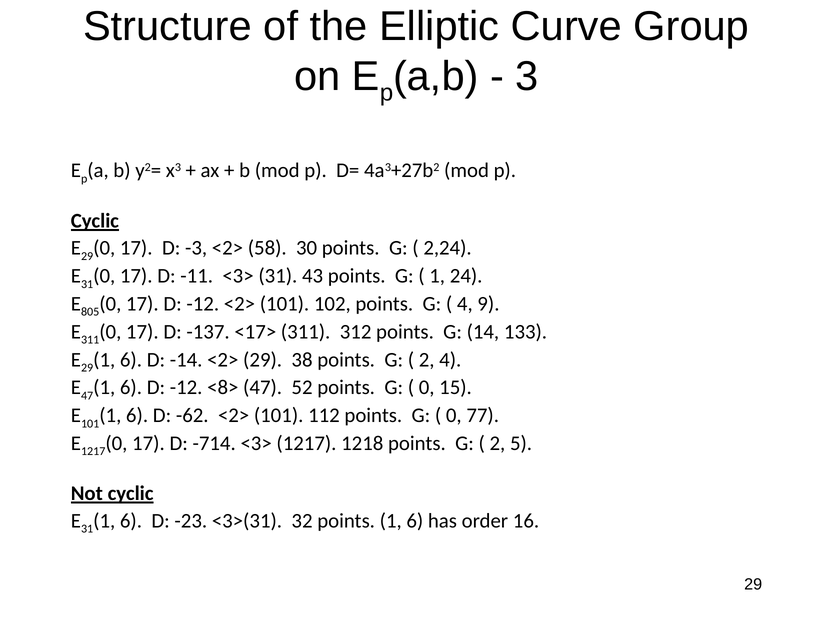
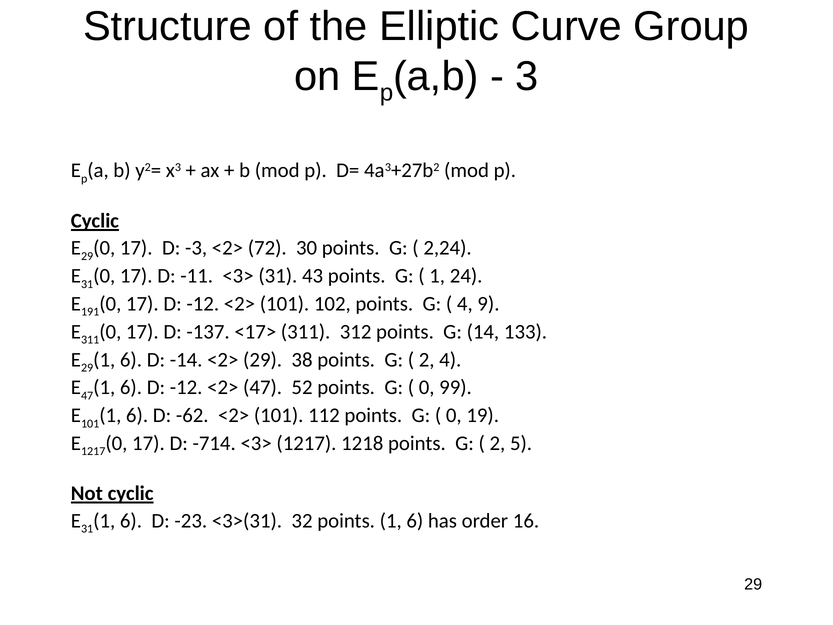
58: 58 -> 72 (267, 248)
805: 805 -> 191 (90, 312)
6 D -12 <8>: <8> -> <2> (223, 387)
15: 15 -> 99 (456, 387)
77: 77 -> 19 (483, 415)
